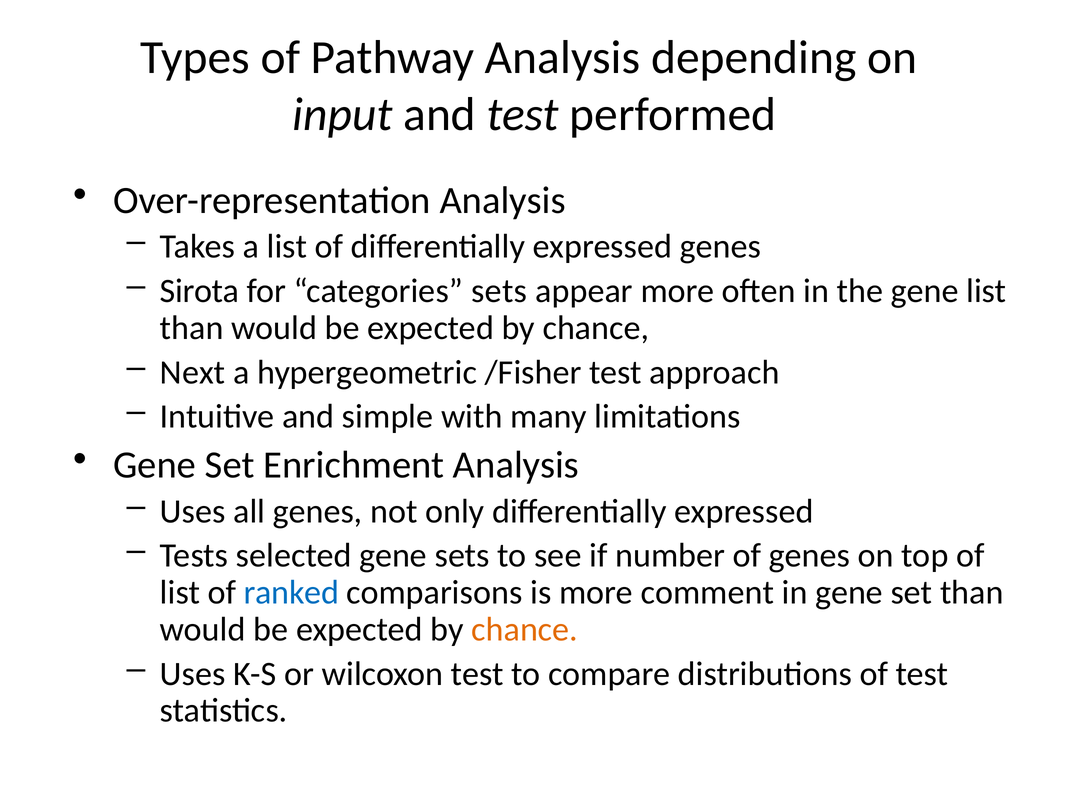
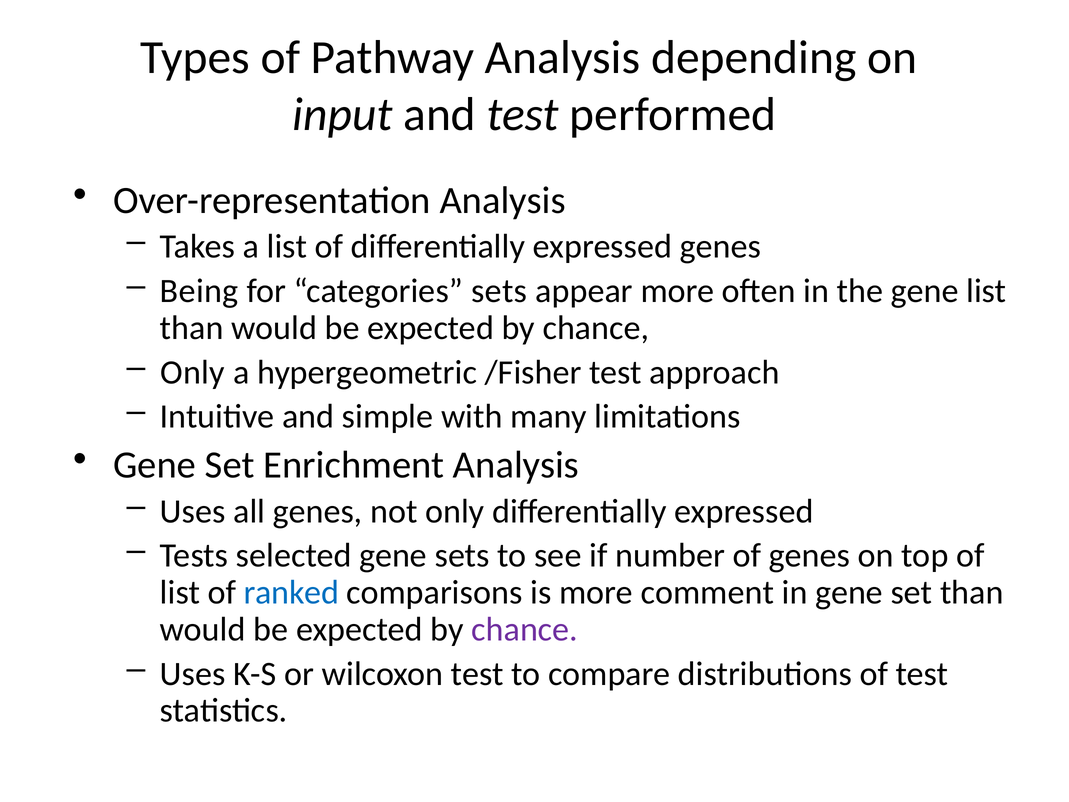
Sirota: Sirota -> Being (199, 291)
Next: Next -> Only (192, 372)
chance colour: orange -> purple (525, 629)
